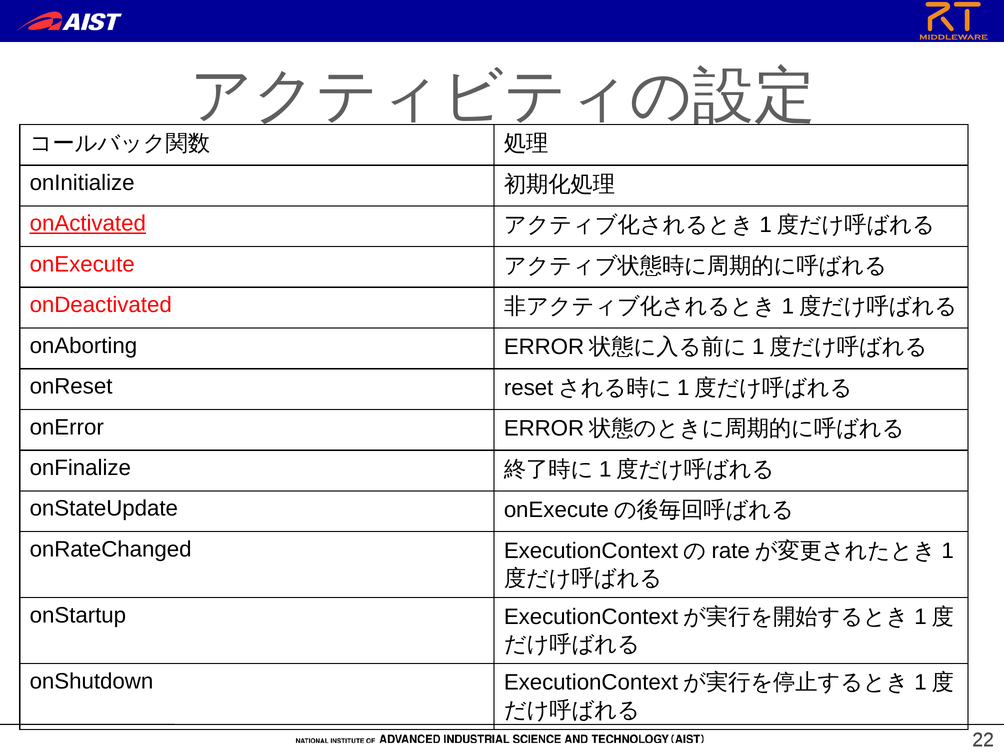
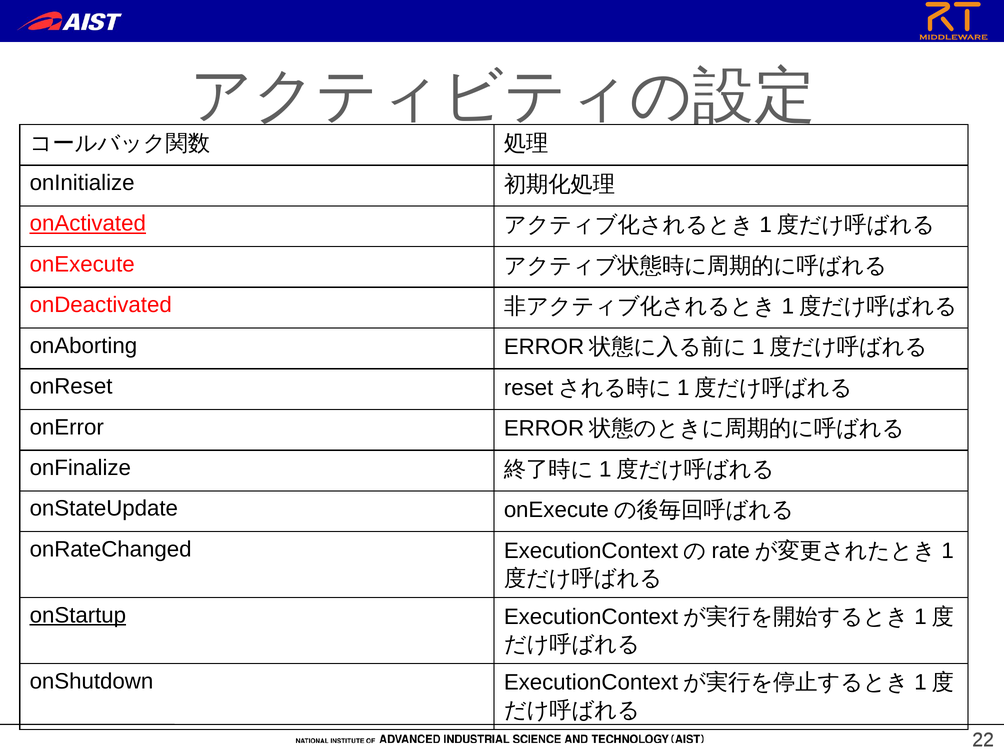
onStartup underline: none -> present (78, 615)
